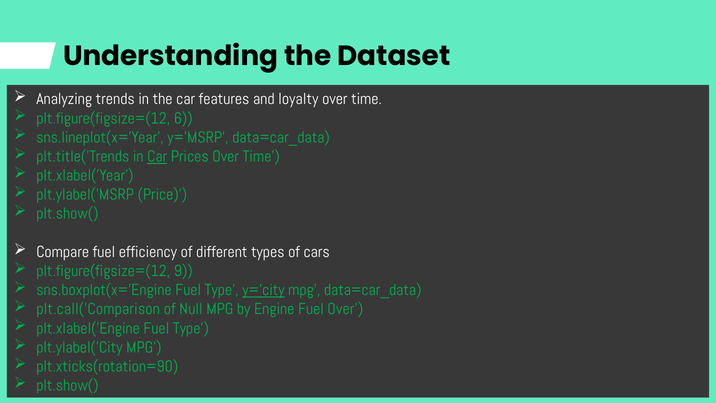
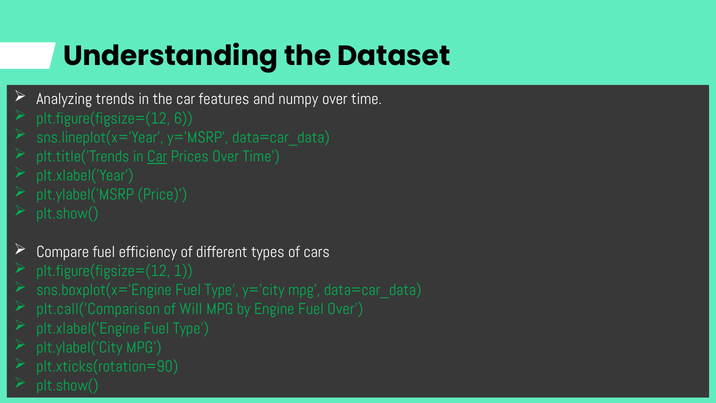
loyalty: loyalty -> numpy (298, 99)
9: 9 -> 1 (183, 271)
y='city underline: present -> none (263, 290)
Null: Null -> Will (191, 309)
